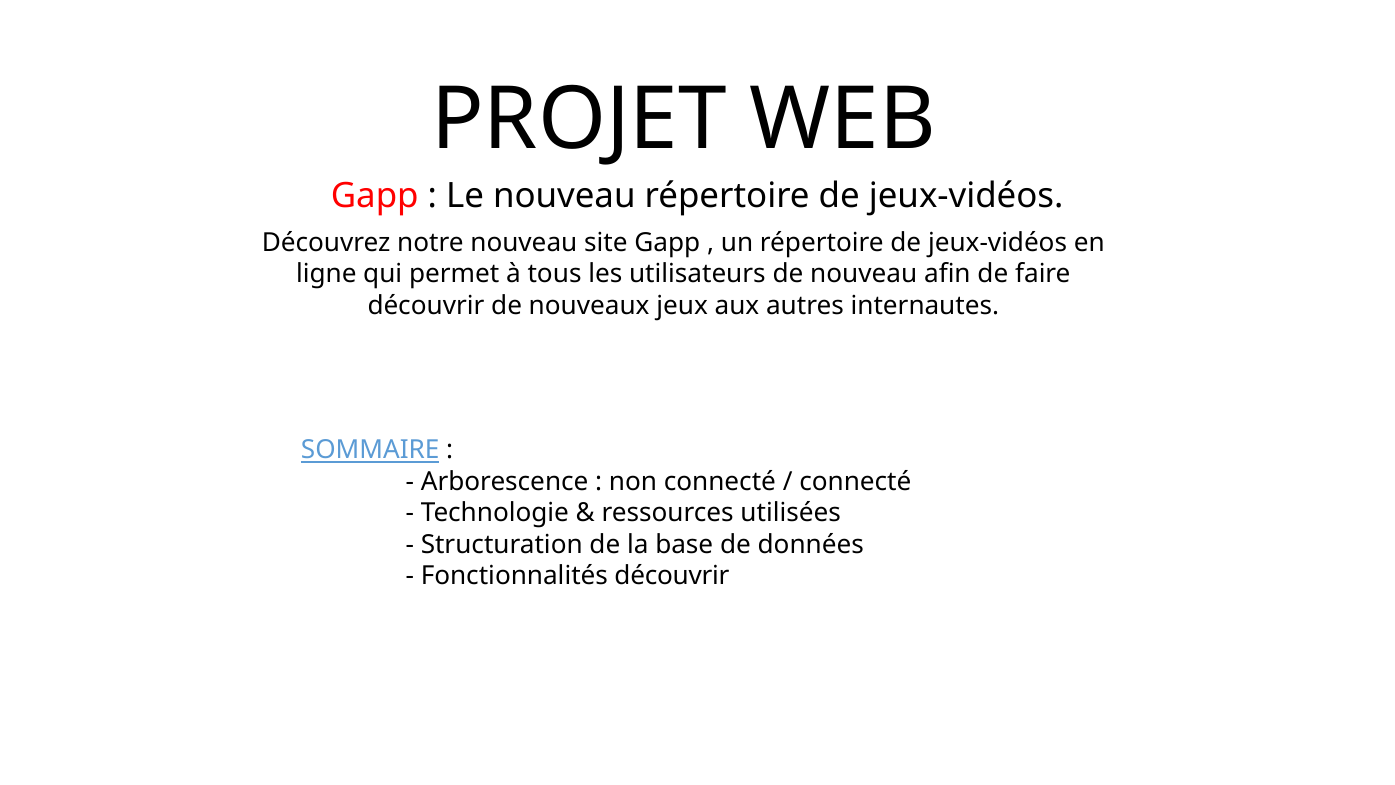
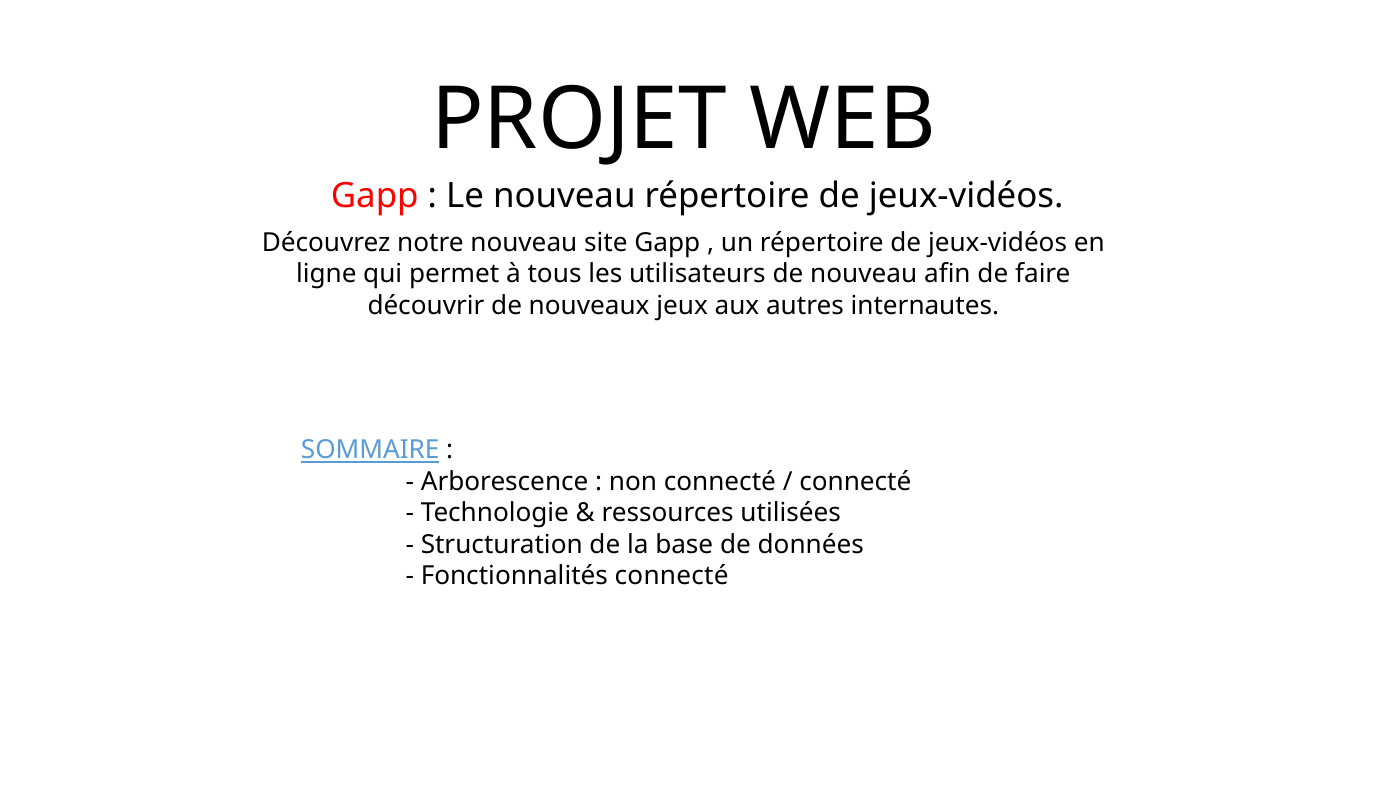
Fonctionnalités découvrir: découvrir -> connecté (672, 576)
